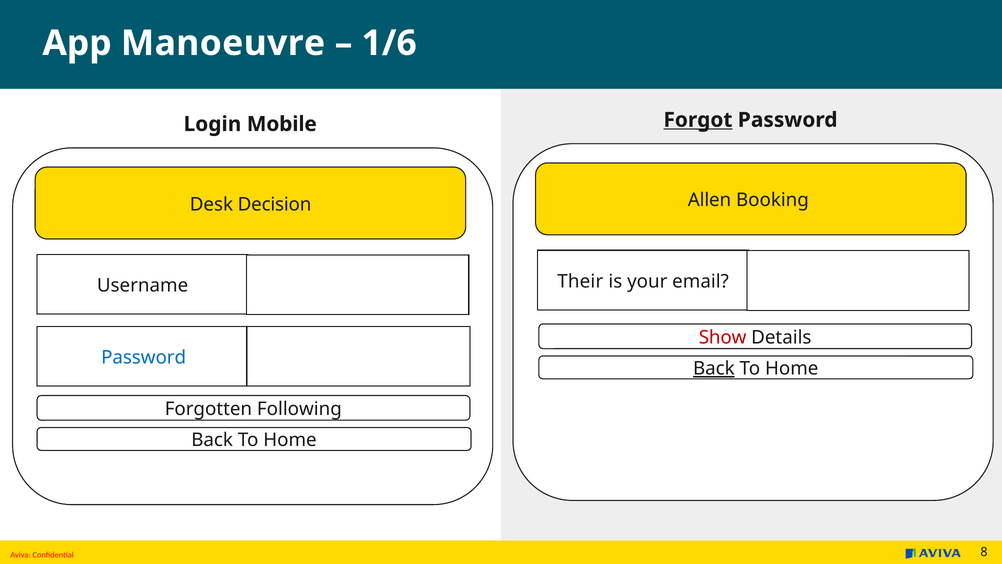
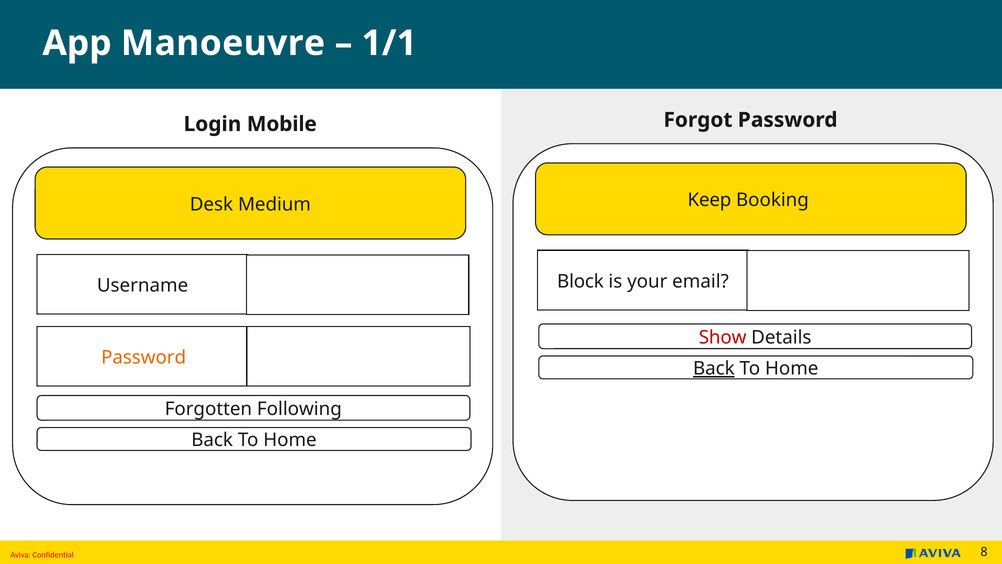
1/6: 1/6 -> 1/1 (389, 43)
Forgot underline: present -> none (698, 120)
Allen: Allen -> Keep (710, 200)
Decision: Decision -> Medium (274, 204)
Their: Their -> Block (580, 281)
Password colour: blue -> orange (144, 357)
